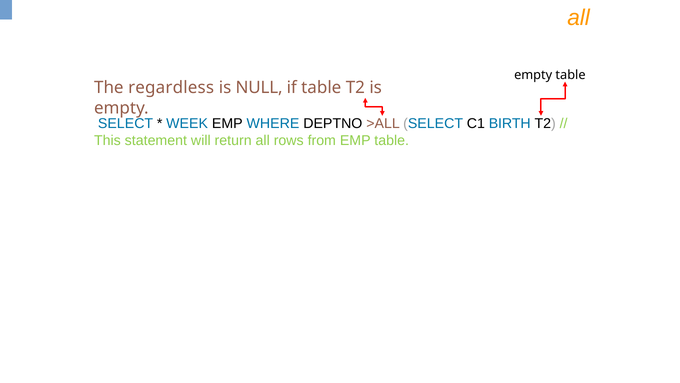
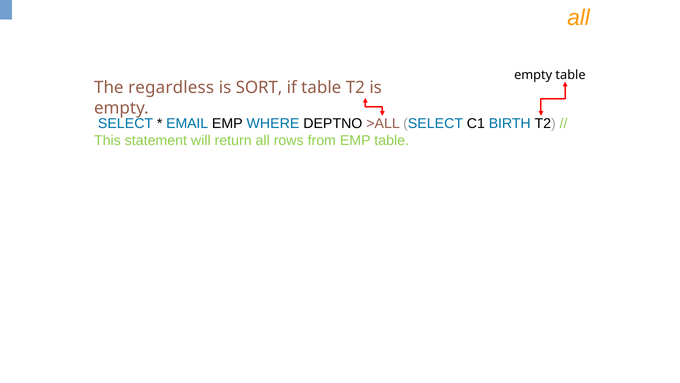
NULL: NULL -> SORT (259, 88)
WEEK: WEEK -> EMAIL (187, 123)
